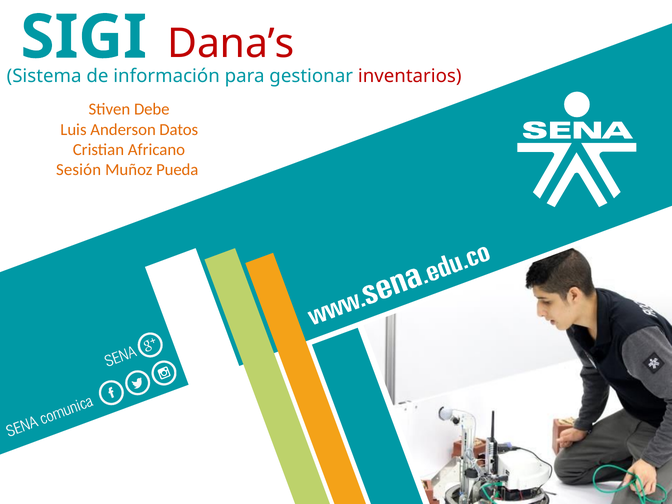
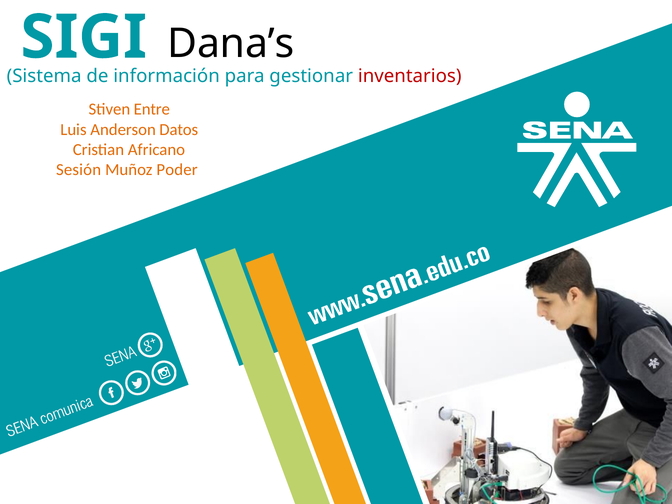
Dana’s colour: red -> black (231, 44)
Debe: Debe -> Entre (152, 109)
Pueda: Pueda -> Poder (177, 170)
